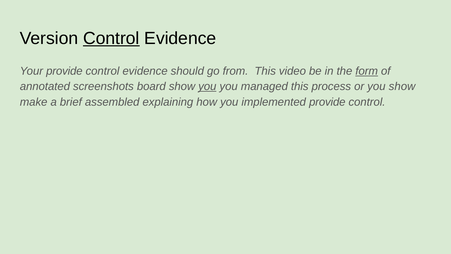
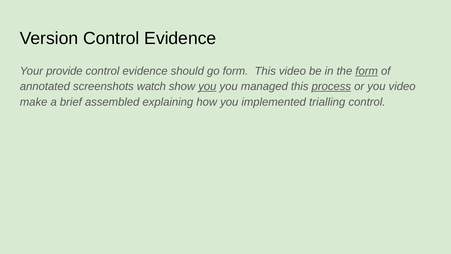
Control underline: present -> none (111, 38)
go from: from -> form (236, 71)
board: board -> watch (151, 86)
process underline: none -> present (331, 86)
you show: show -> video (402, 86)
implemented provide: provide -> trialling (327, 102)
